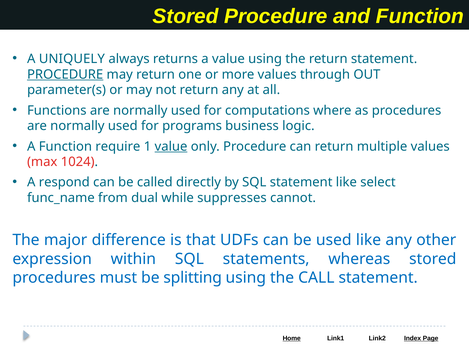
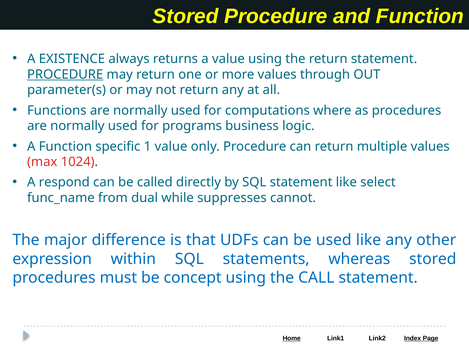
UNIQUELY: UNIQUELY -> EXISTENCE (72, 59)
require: require -> specific (118, 146)
value underline: present -> none (171, 146)
splitting: splitting -> concept (193, 277)
